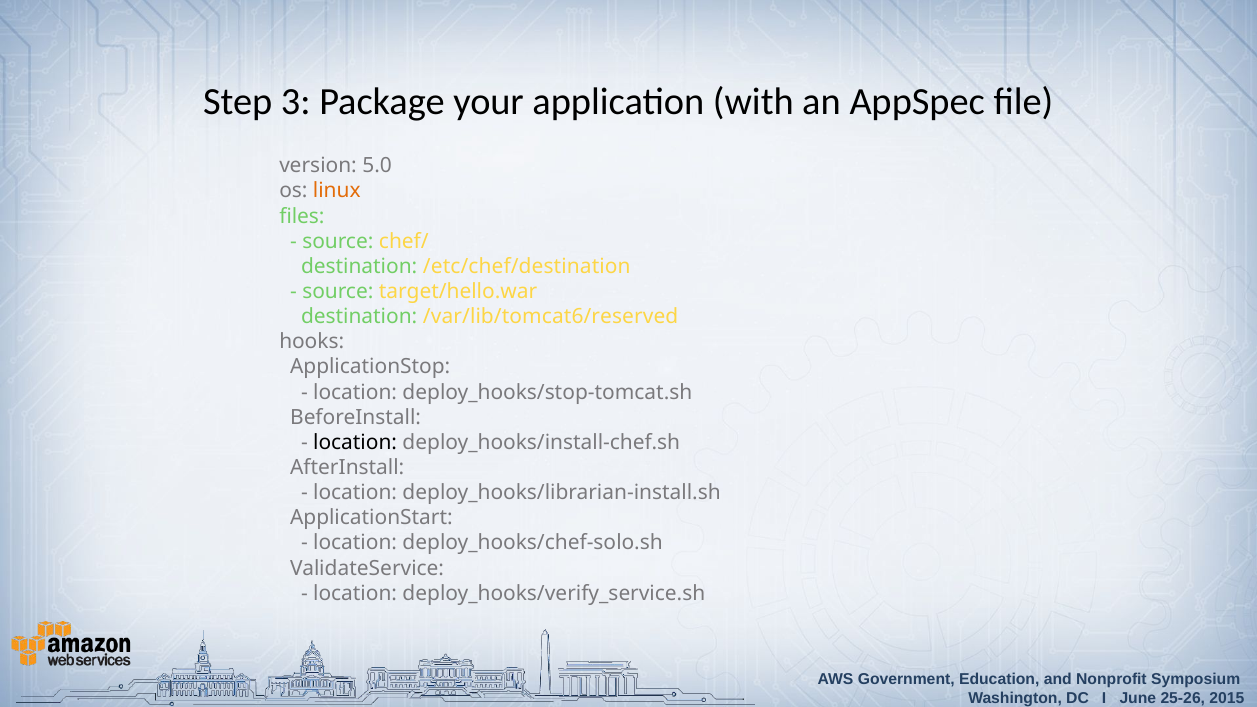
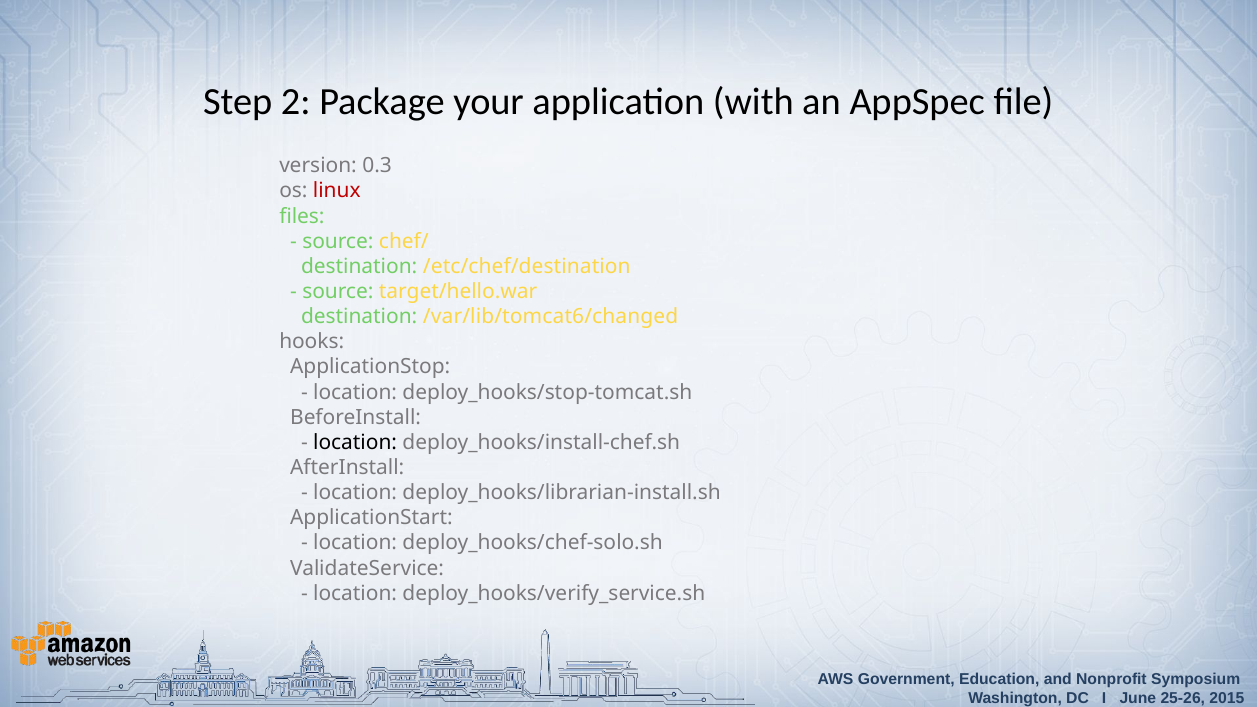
3: 3 -> 2 (296, 102)
5.0: 5.0 -> 0.3 (377, 166)
linux colour: orange -> red (337, 191)
/var/lib/tomcat6/reserved: /var/lib/tomcat6/reserved -> /var/lib/tomcat6/changed (551, 317)
